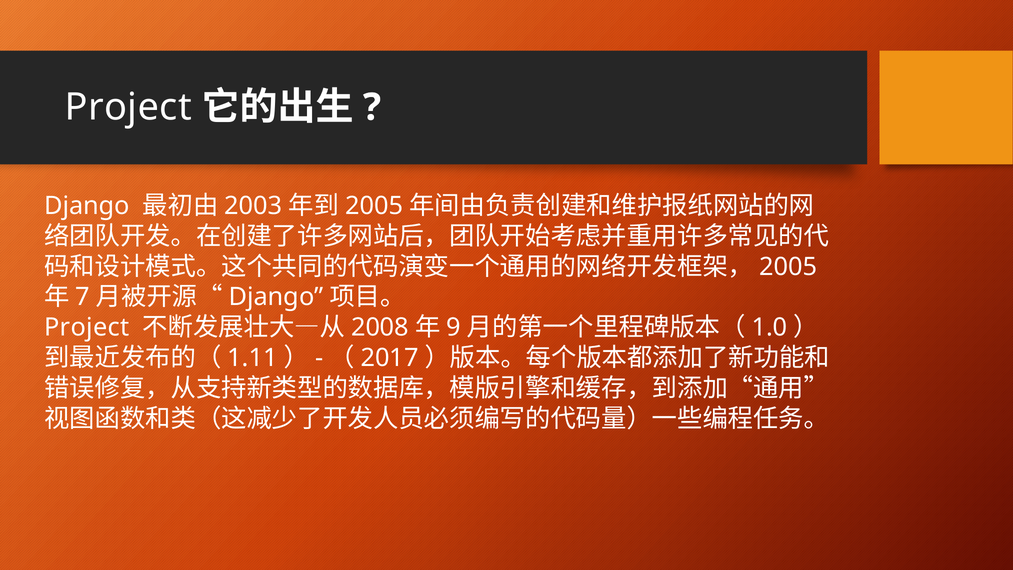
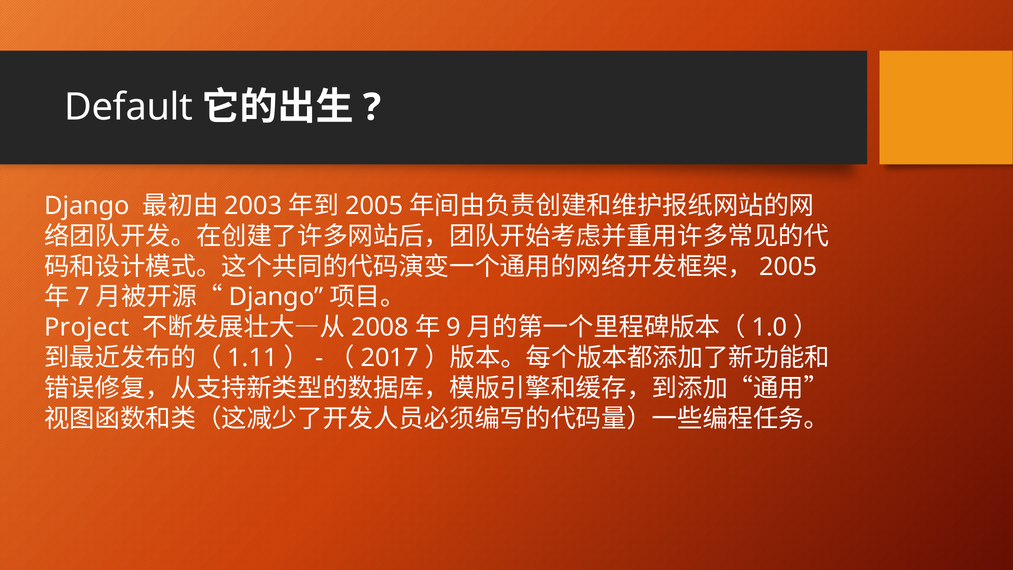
Project: Project -> Default (129, 107)
